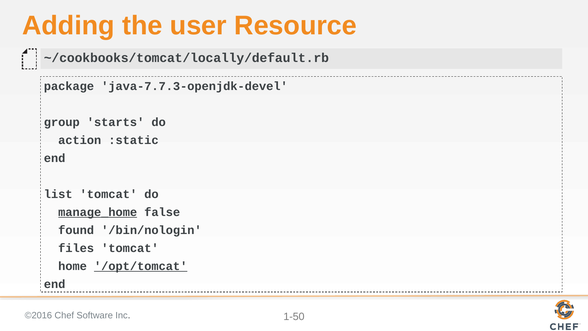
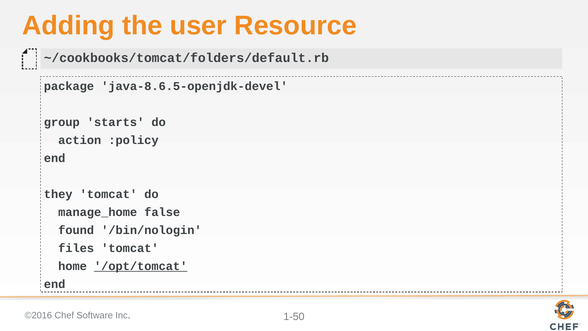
~/cookbooks/tomcat/locally/default.rb: ~/cookbooks/tomcat/locally/default.rb -> ~/cookbooks/tomcat/folders/default.rb (186, 58)
java-7.7.3-openjdk-devel: java-7.7.3-openjdk-devel -> java-8.6.5-openjdk-devel (194, 86)
:static: :static -> :policy (133, 140)
list: list -> they (58, 194)
manage_home underline: present -> none (98, 212)
